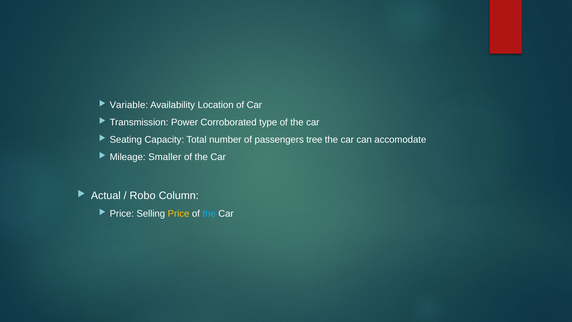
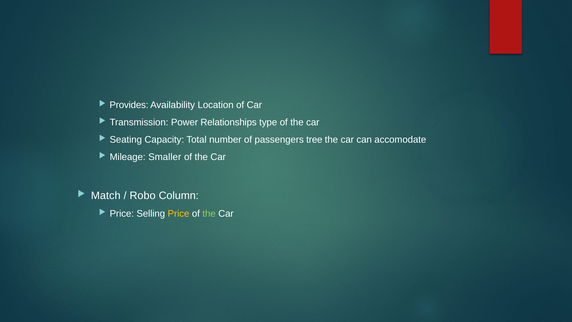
Variable: Variable -> Provides (129, 105)
Corroborated: Corroborated -> Relationships (229, 122)
Actual: Actual -> Match (106, 195)
the colour: light blue -> light green (209, 213)
